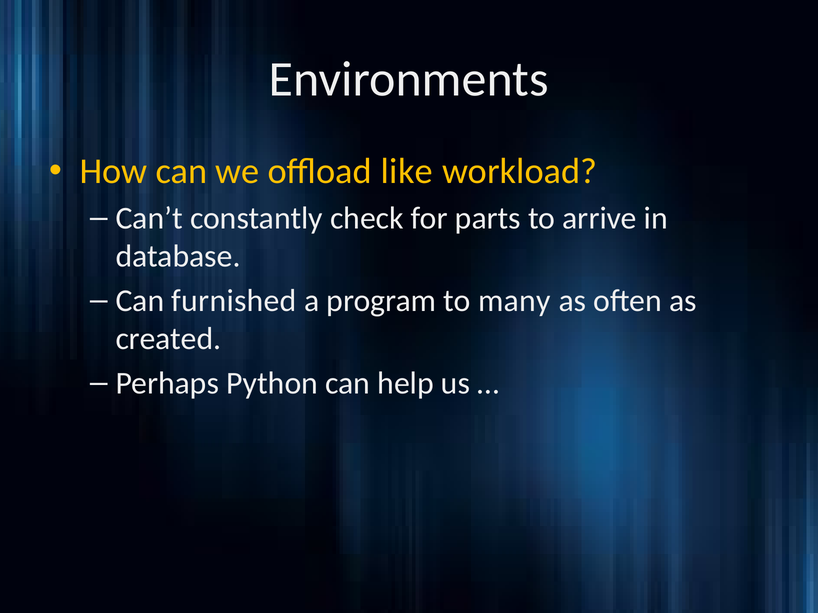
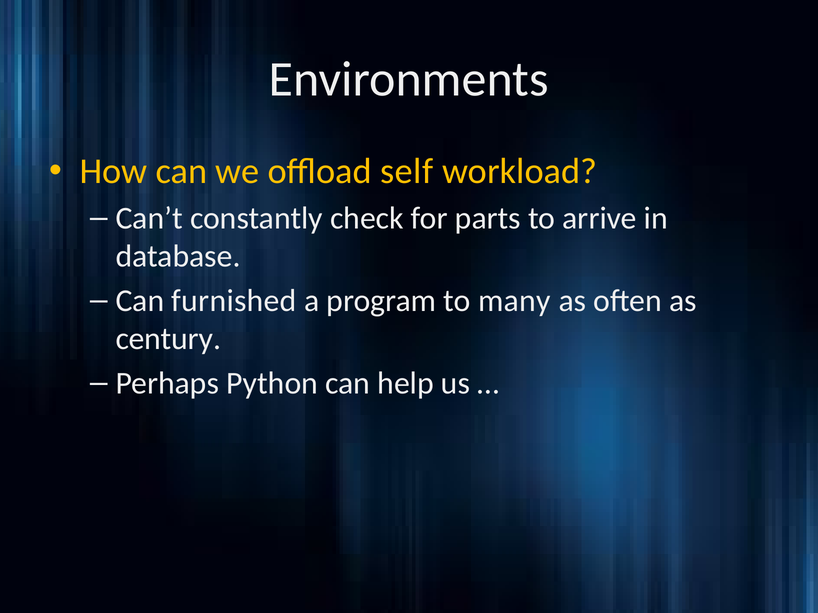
like: like -> self (407, 172)
created: created -> century (168, 339)
